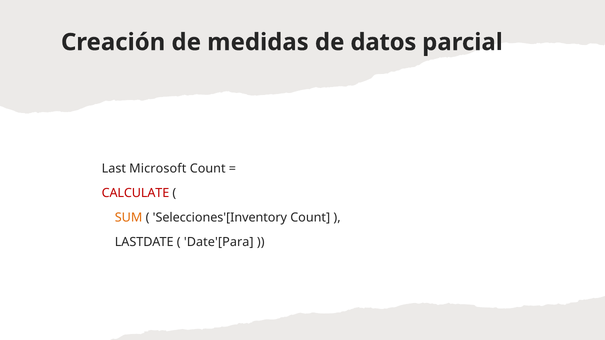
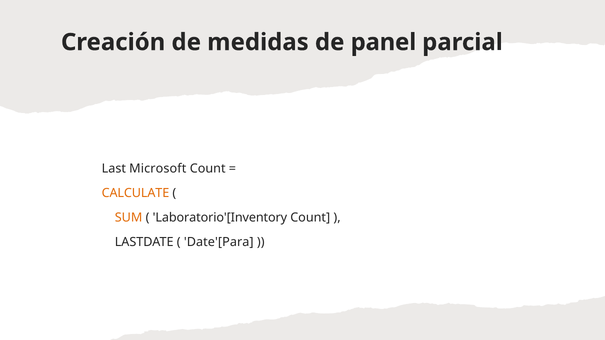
datos: datos -> panel (383, 42)
CALCULATE colour: red -> orange (135, 193)
Selecciones'[Inventory: Selecciones'[Inventory -> Laboratorio'[Inventory (220, 218)
